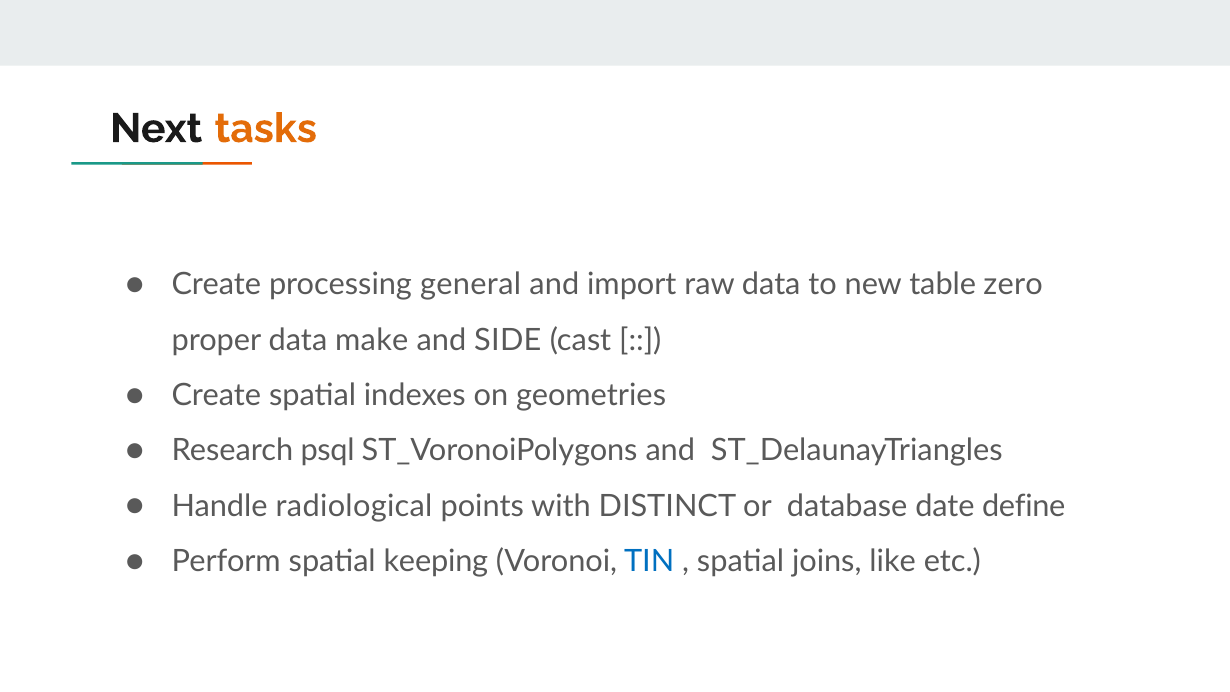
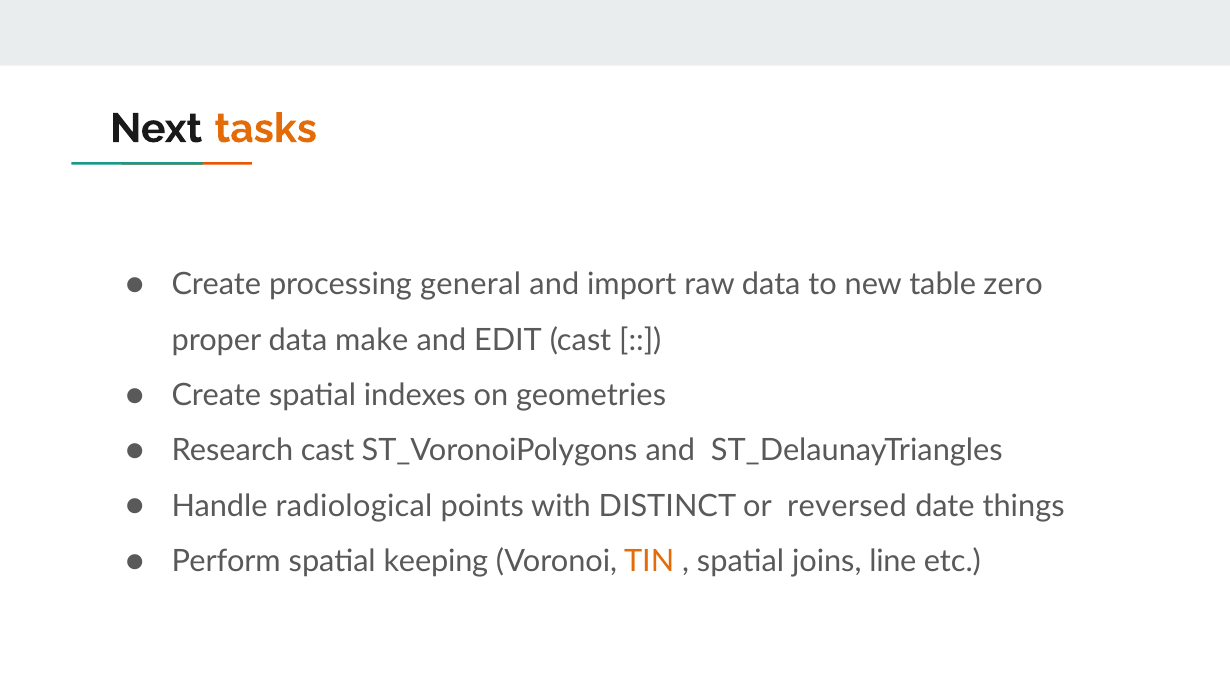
SIDE: SIDE -> EDIT (508, 340)
Research psql: psql -> cast (328, 451)
database: database -> reversed (847, 506)
define: define -> things (1024, 506)
TIN colour: blue -> orange (649, 561)
like: like -> line (893, 561)
